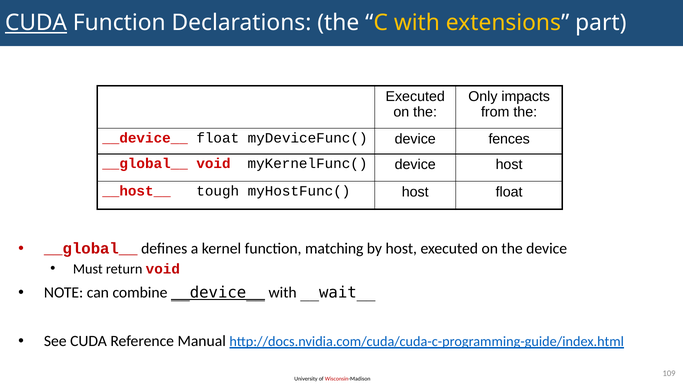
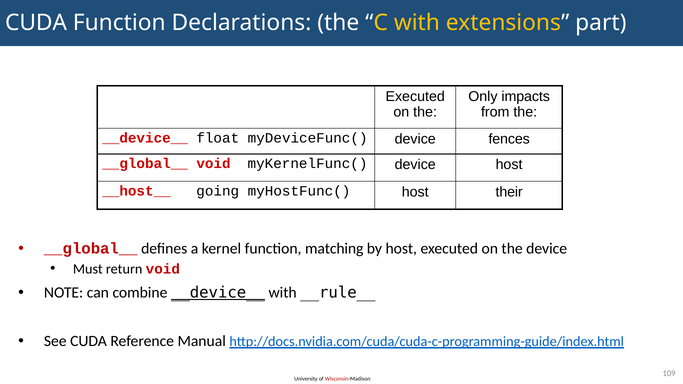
CUDA underline: present -> none (36, 23)
tough: tough -> going (218, 191)
host float: float -> their (509, 192)
__wait__: __wait__ -> __rule__ (338, 293)
